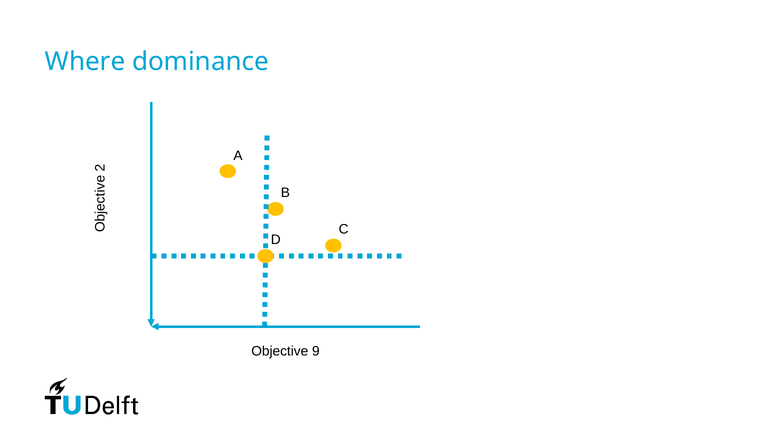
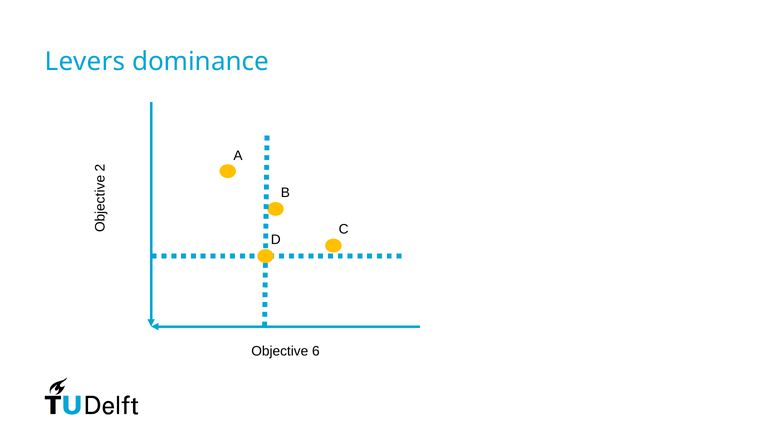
Where: Where -> Levers (85, 61)
9: 9 -> 6 (316, 351)
